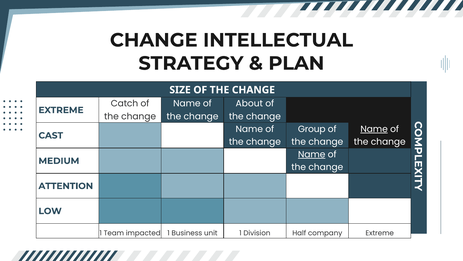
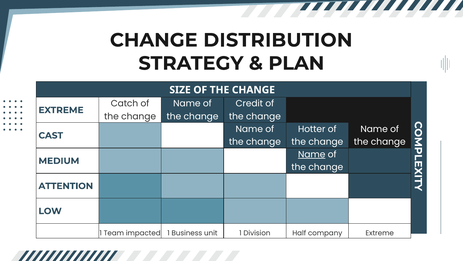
INTELLECTUAL: INTELLECTUAL -> DISTRIBUTION (278, 40)
About: About -> Credit (249, 103)
Group: Group -> Hotter (312, 129)
Name underline: present -> none (374, 129)
